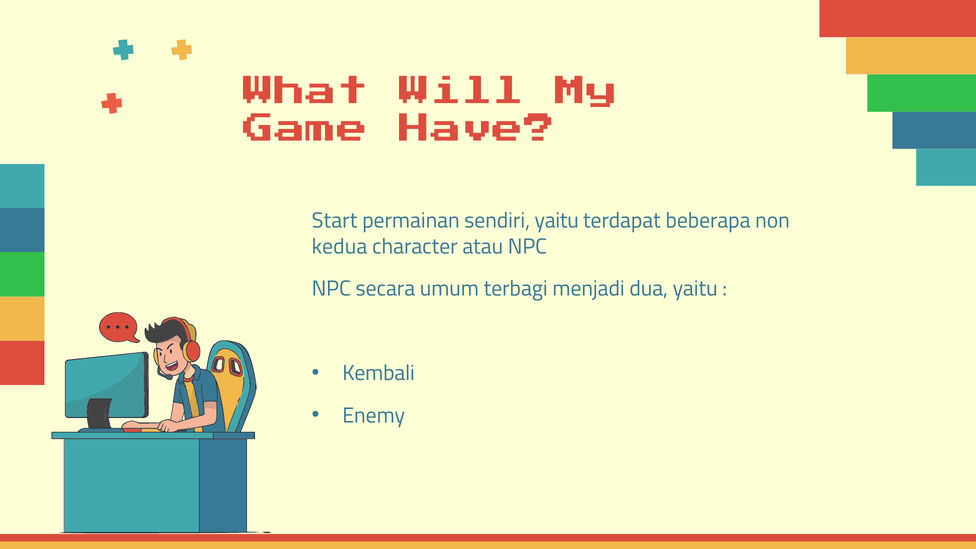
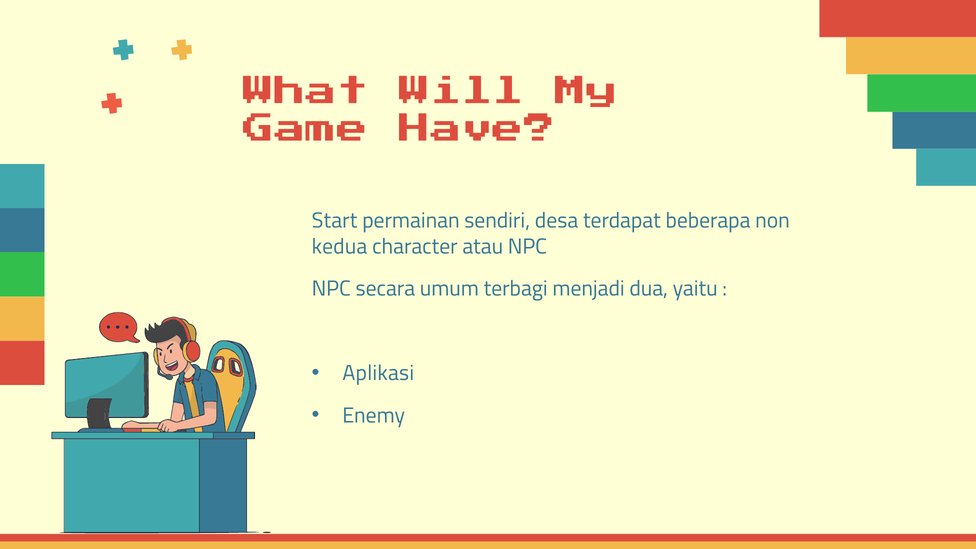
sendiri yaitu: yaitu -> desa (557, 220)
Kembali: Kembali -> Aplikasi (378, 373)
